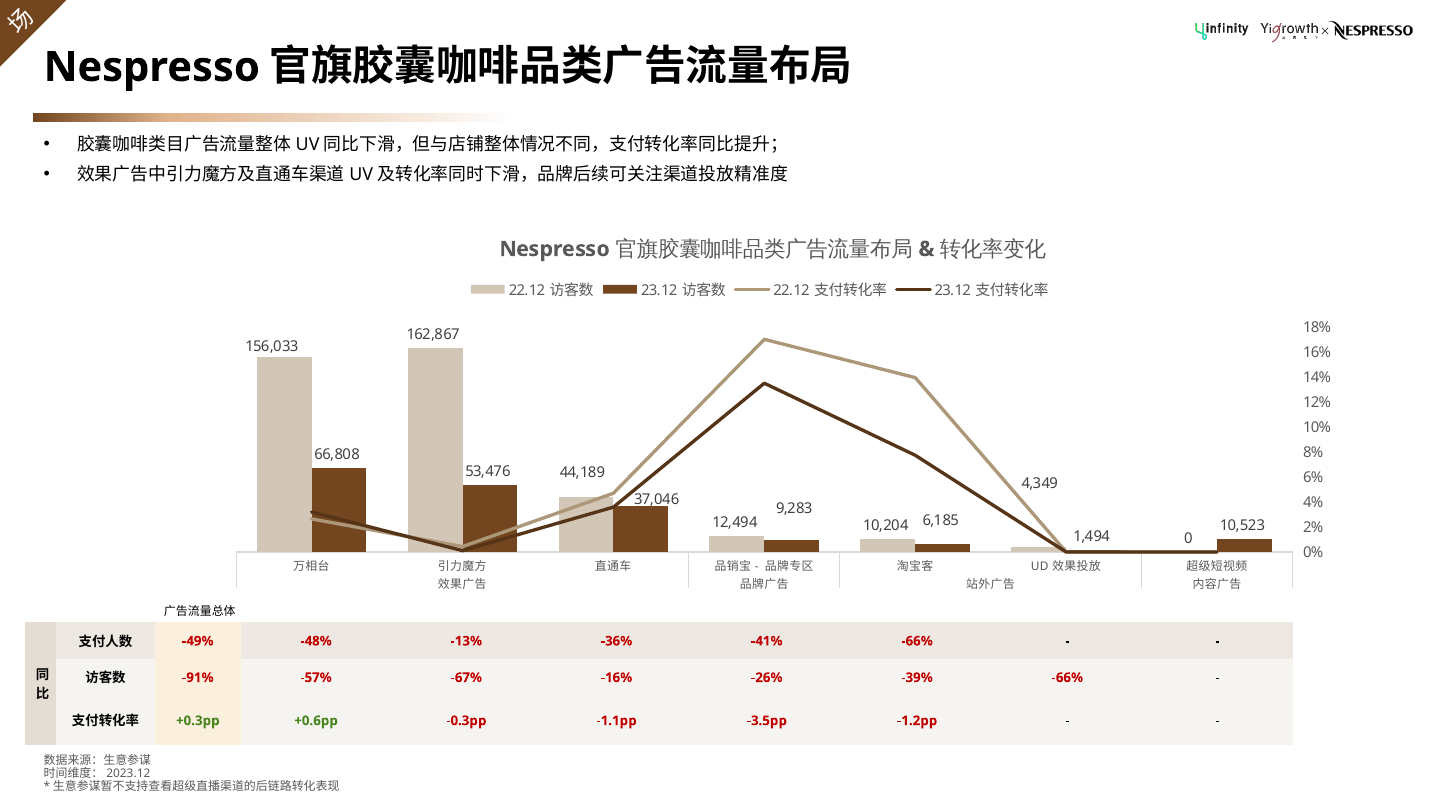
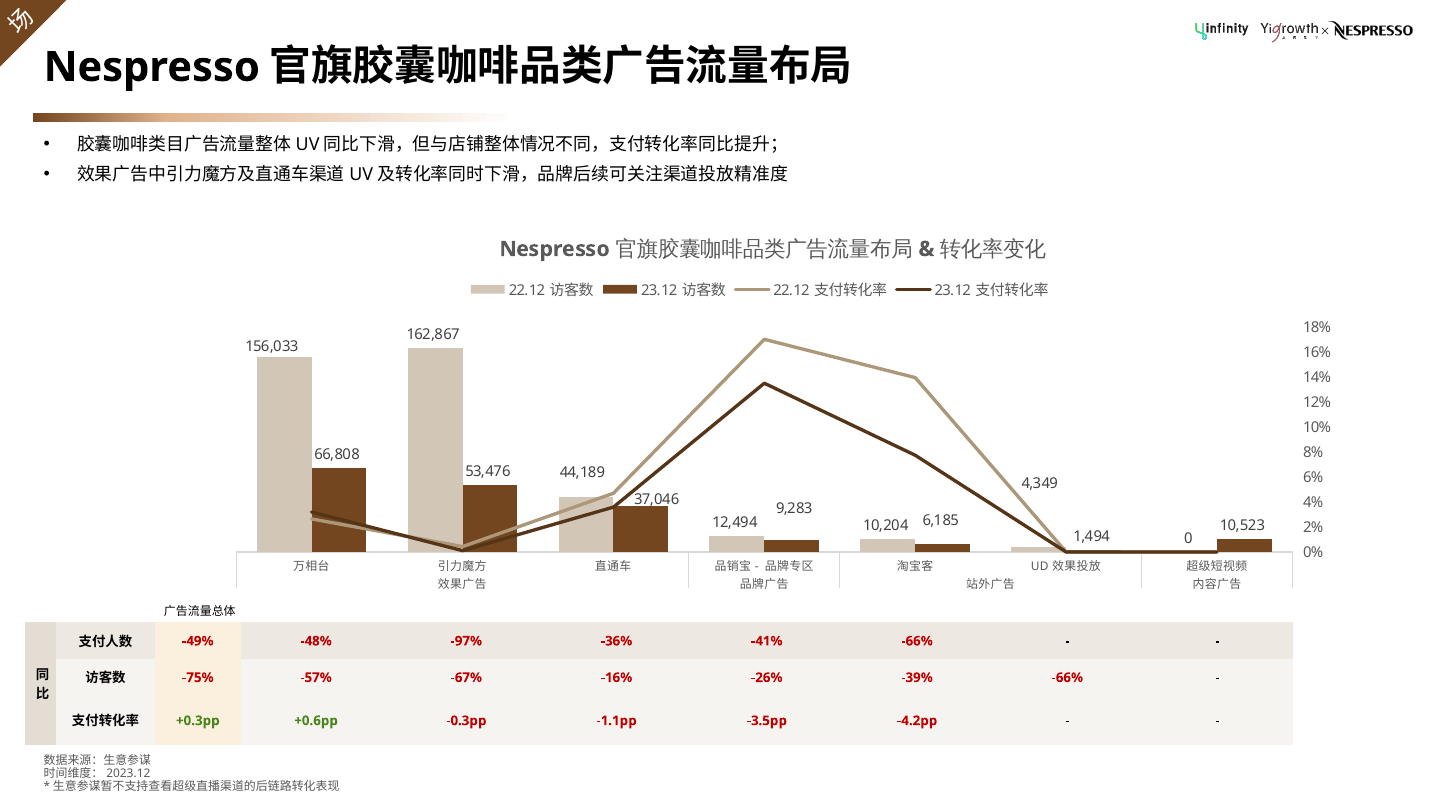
-13%: -13% -> -97% (466, 641)
-91%: -91% -> -75% (198, 677)
-1.2pp: -1.2pp -> -4.2pp (917, 721)
